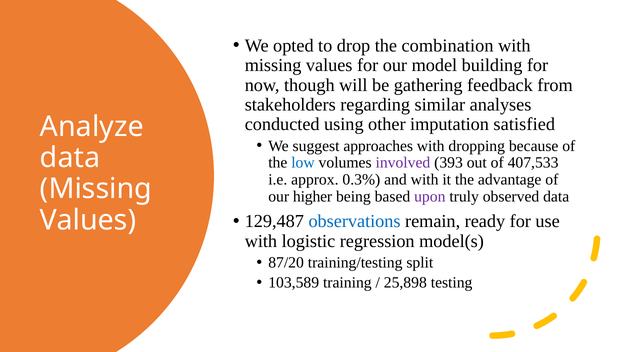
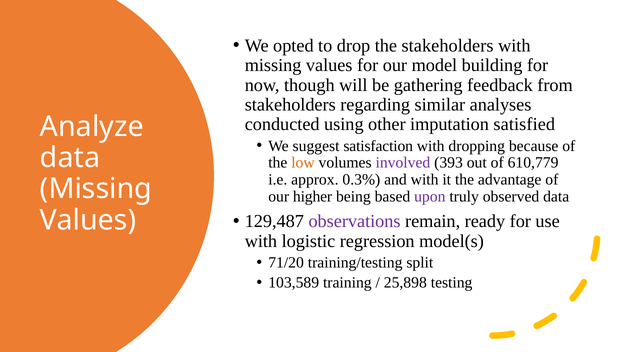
the combination: combination -> stakeholders (448, 46)
approaches: approaches -> satisfaction (378, 146)
low colour: blue -> orange (303, 163)
407,533: 407,533 -> 610,779 (533, 163)
observations colour: blue -> purple (355, 221)
87/20: 87/20 -> 71/20 (286, 263)
